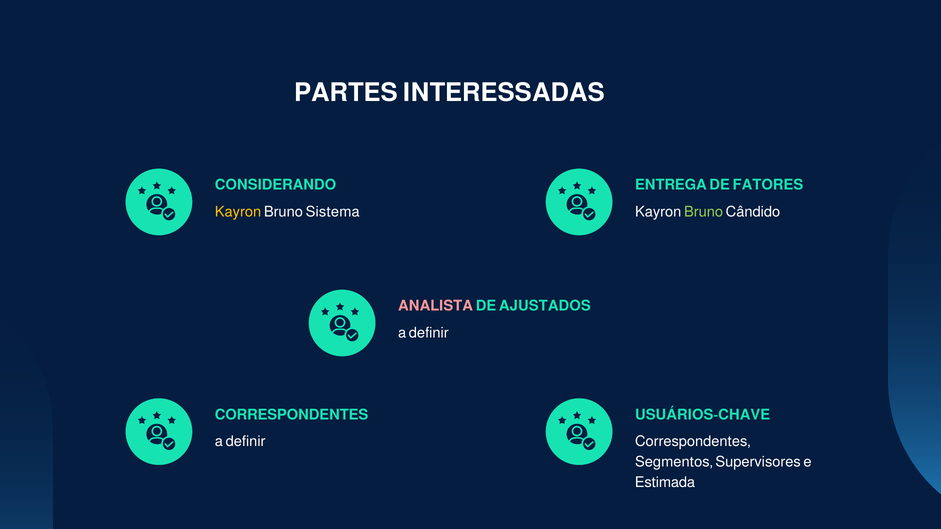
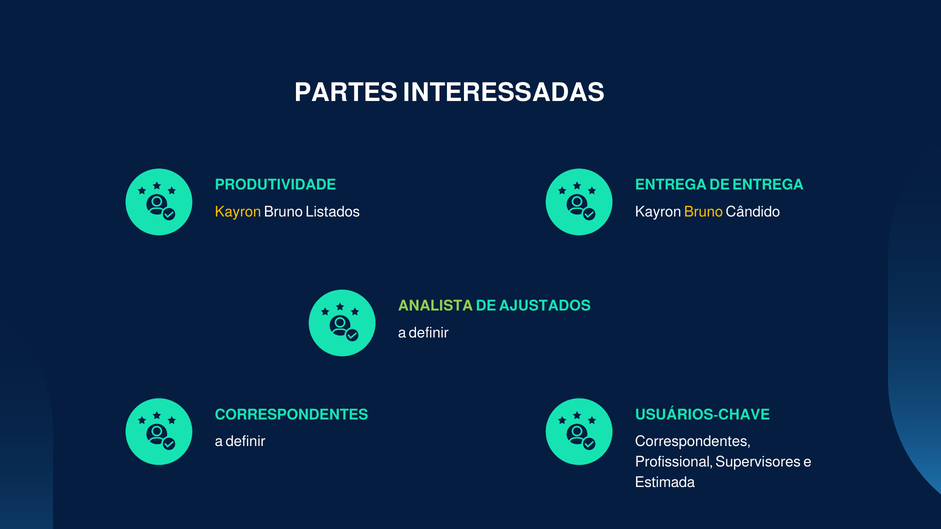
CONSIDERANDO: CONSIDERANDO -> PRODUTIVIDADE (276, 185)
DE FATORES: FATORES -> ENTREGA (768, 185)
Sistema: Sistema -> Listados (333, 212)
Bruno colour: light green -> yellow (704, 212)
ANALISTA colour: pink -> light green (436, 306)
Segmentos: Segmentos -> Profissional (674, 462)
